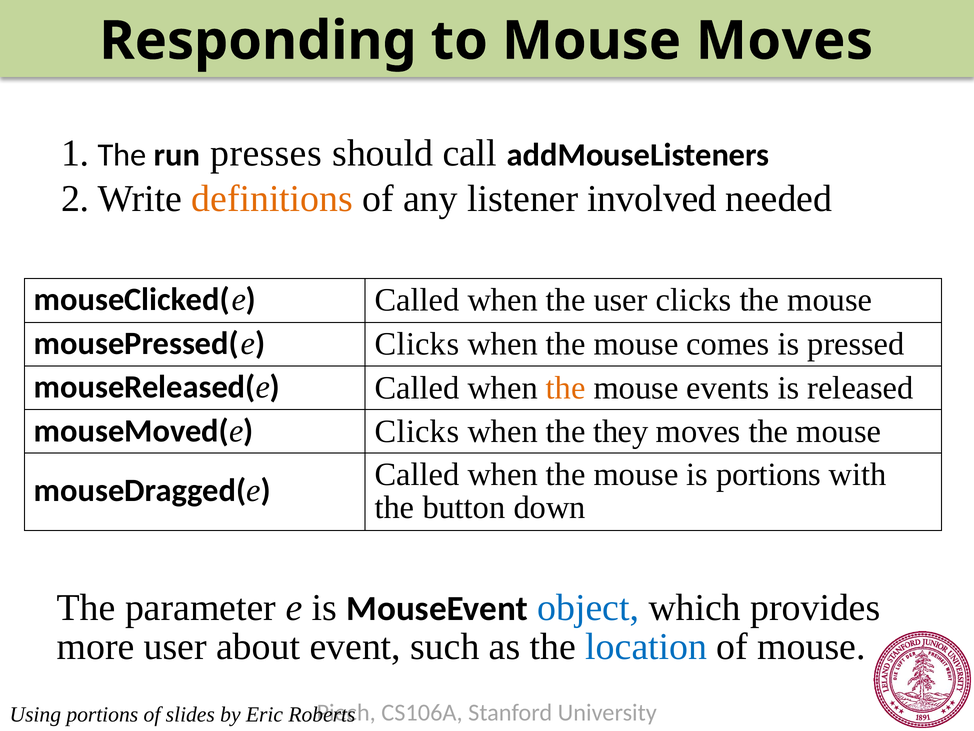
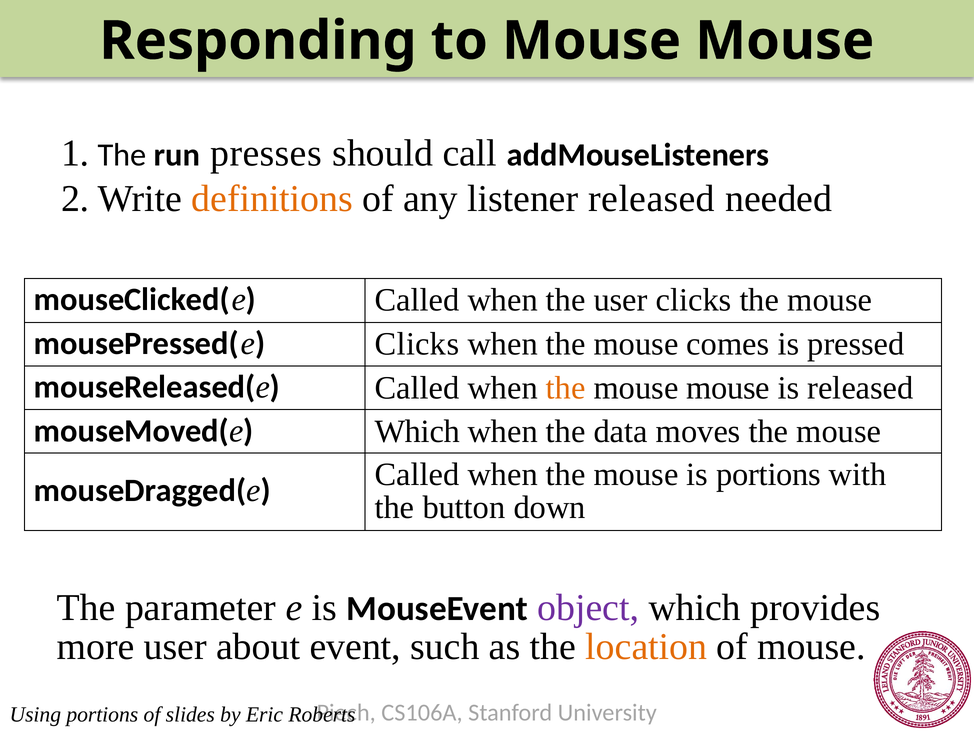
to Mouse Moves: Moves -> Mouse (785, 41)
listener involved: involved -> released (652, 199)
events: events -> mouse (728, 388)
Clicks: Clicks -> Which (417, 431)
they: they -> data (621, 431)
object colour: blue -> purple (588, 608)
location colour: blue -> orange (646, 646)
